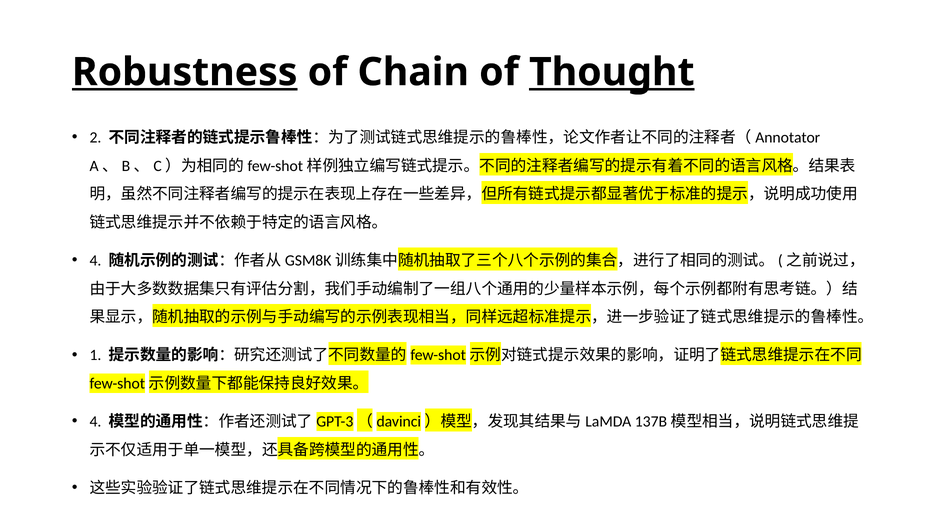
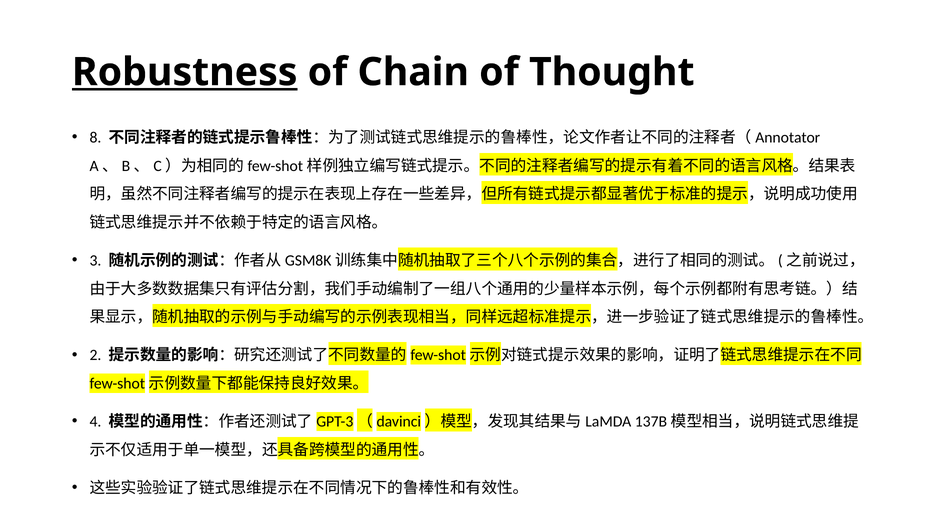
Thought underline: present -> none (612, 72)
2: 2 -> 8 (96, 138)
4: 4 -> 3 (96, 260)
1: 1 -> 2 (96, 355)
